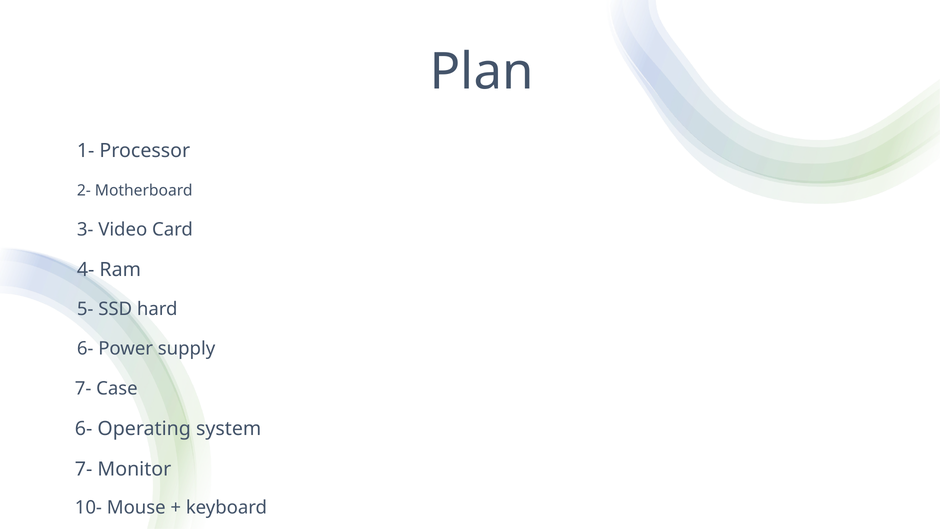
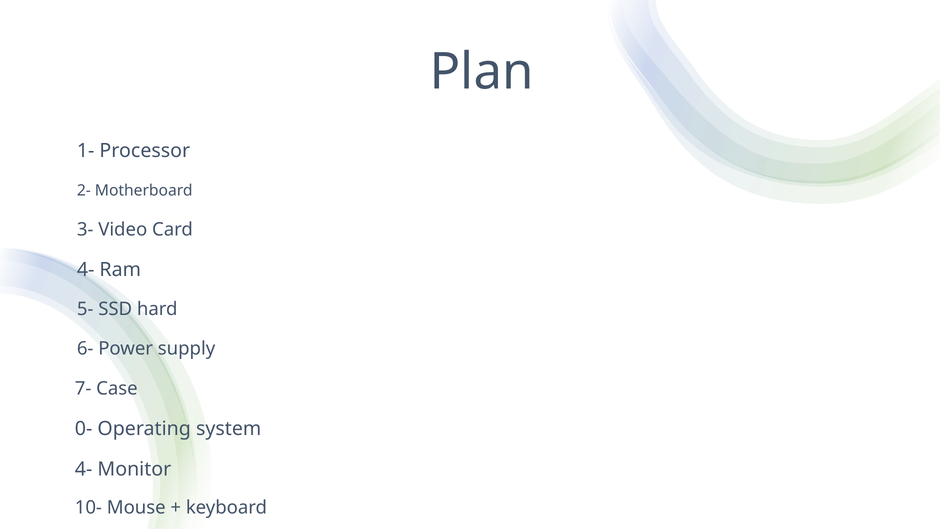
6-: 6- -> 0- (84, 429)
7-: 7- -> 4- (84, 469)
